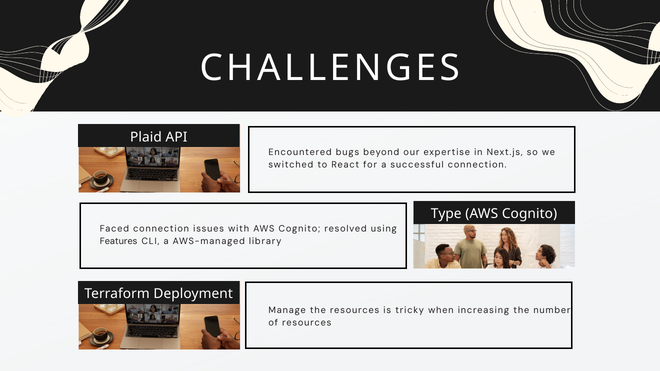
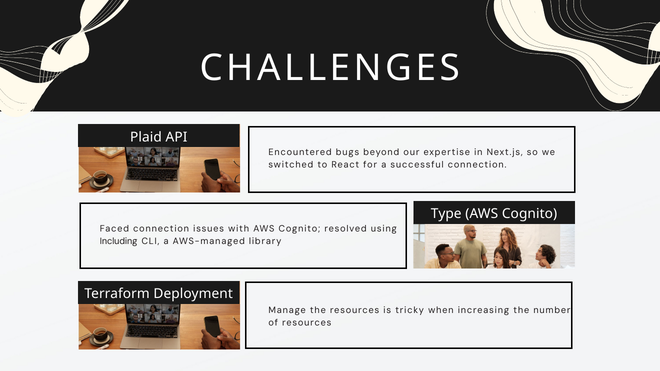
Features: Features -> Including (119, 242)
